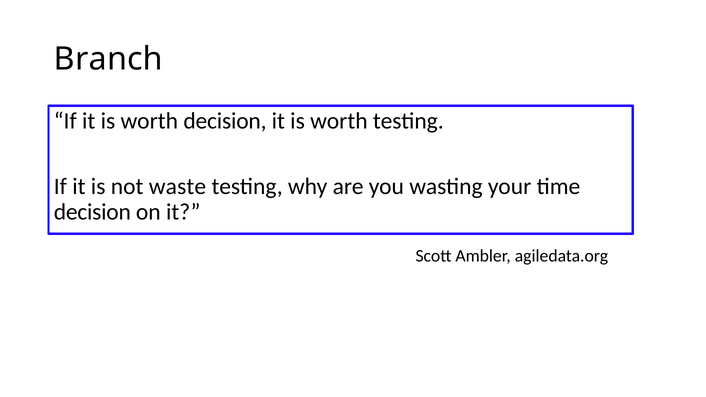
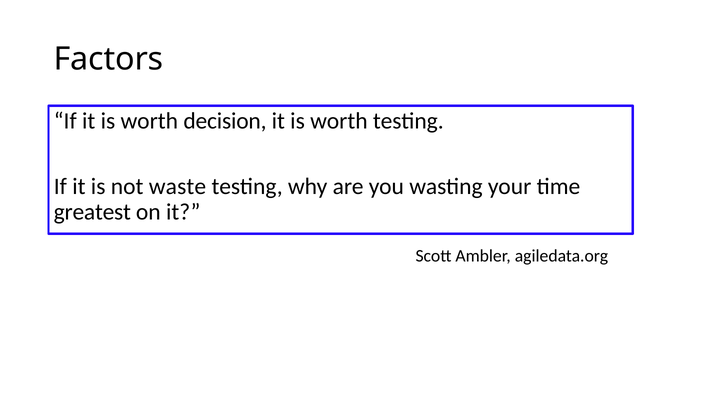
Branch: Branch -> Factors (109, 59)
decision: decision -> greatest (92, 212)
